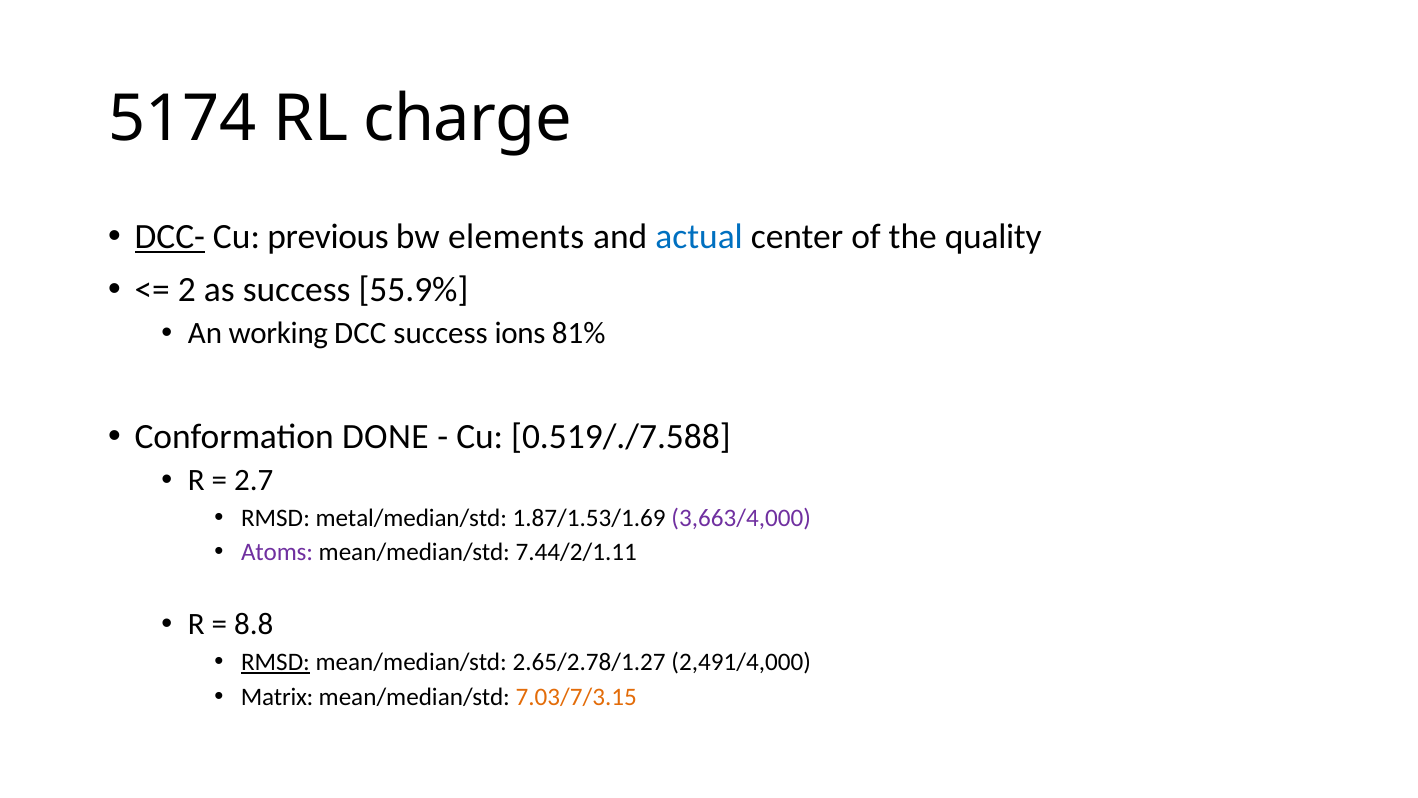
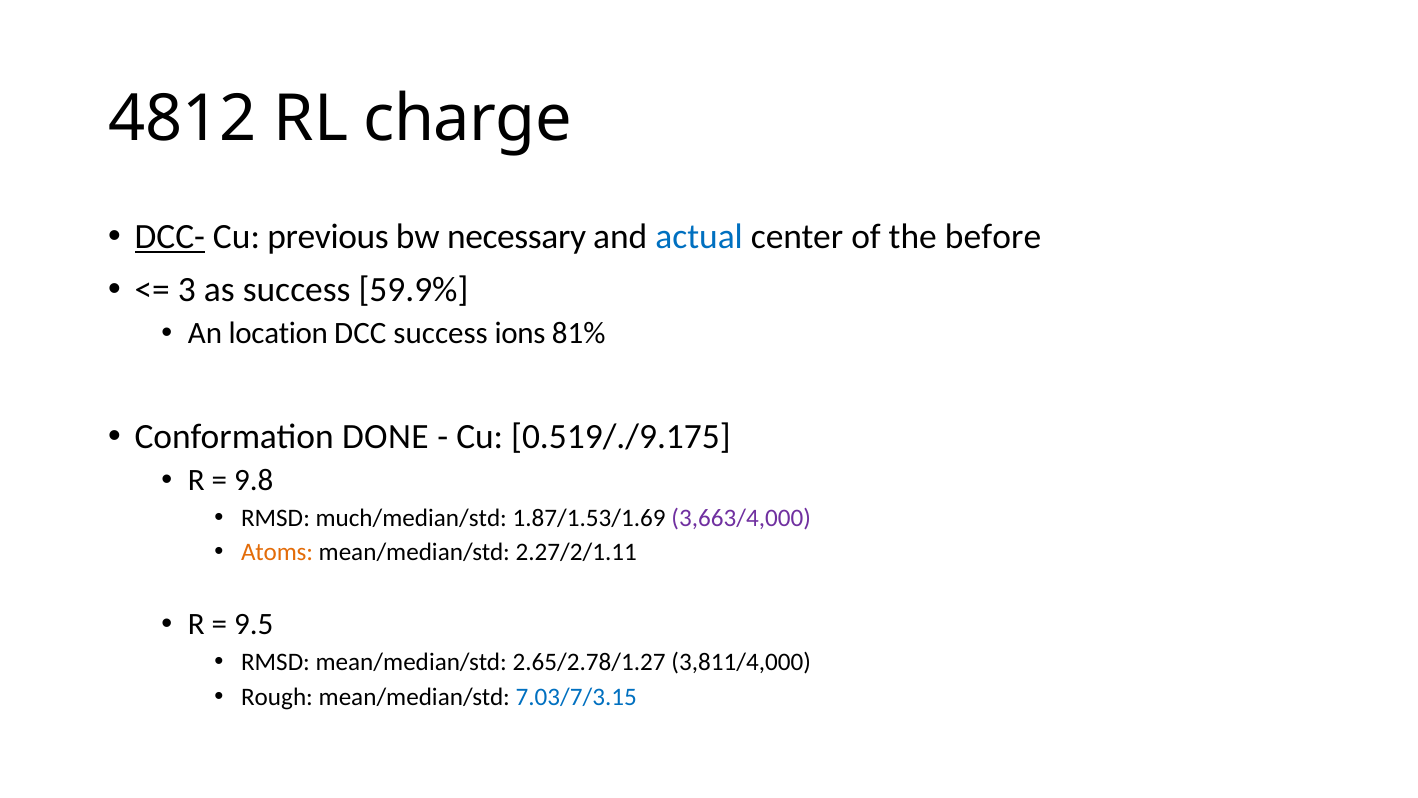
5174: 5174 -> 4812 (182, 119)
elements: elements -> necessary (517, 237)
quality: quality -> before (993, 237)
2: 2 -> 3 (187, 290)
55.9%: 55.9% -> 59.9% (413, 290)
working: working -> location (278, 333)
0.519/./7.588: 0.519/./7.588 -> 0.519/./9.175 (621, 437)
2.7: 2.7 -> 9.8 (254, 480)
metal/median/std: metal/median/std -> much/median/std (411, 518)
Atoms colour: purple -> orange (277, 552)
7.44/2/1.11: 7.44/2/1.11 -> 2.27/2/1.11 (576, 552)
8.8: 8.8 -> 9.5 (254, 624)
RMSD underline: present -> none (275, 662)
2,491/4,000: 2,491/4,000 -> 3,811/4,000 (741, 662)
Matrix: Matrix -> Rough (277, 696)
7.03/7/3.15 colour: orange -> blue (576, 696)
